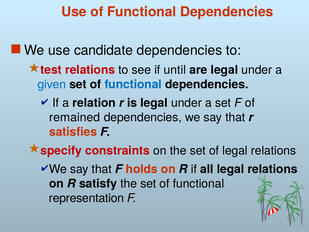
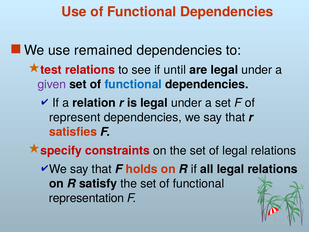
candidate: candidate -> remained (103, 50)
given colour: blue -> purple (52, 84)
remained: remained -> represent (75, 117)
